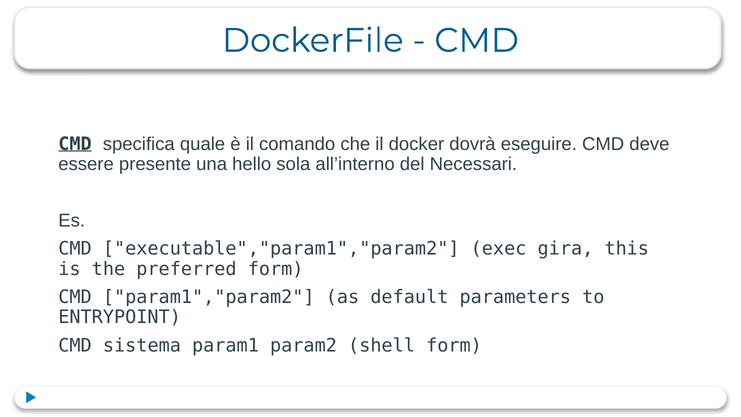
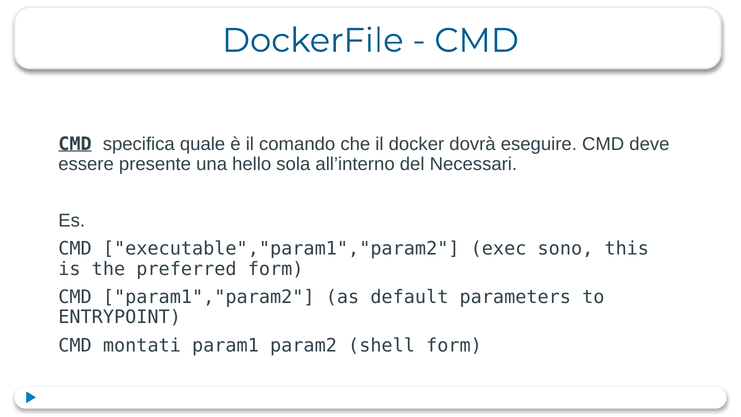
gira: gira -> sono (565, 249)
sistema: sistema -> montati (142, 345)
